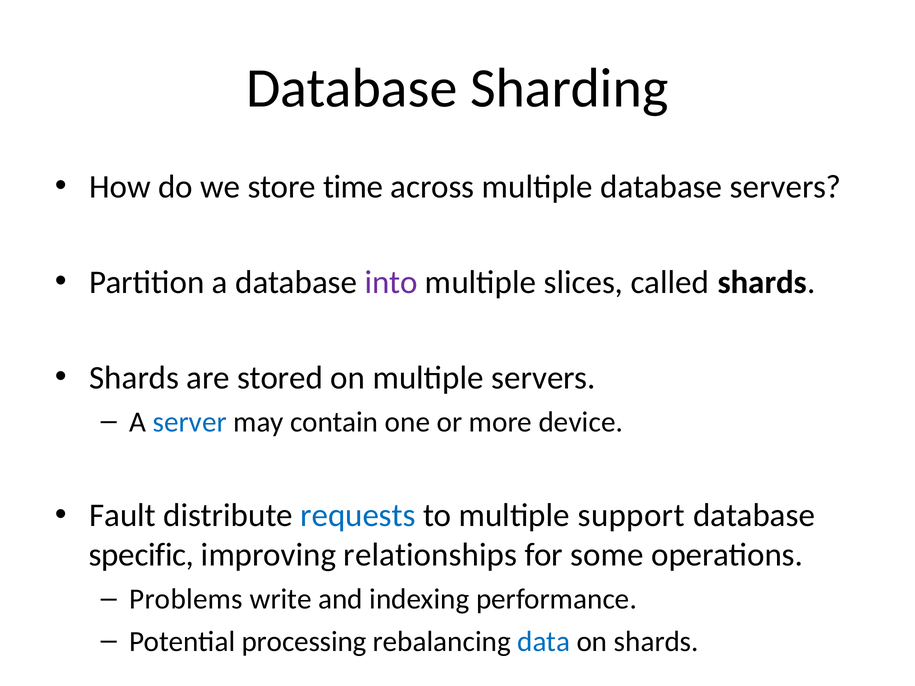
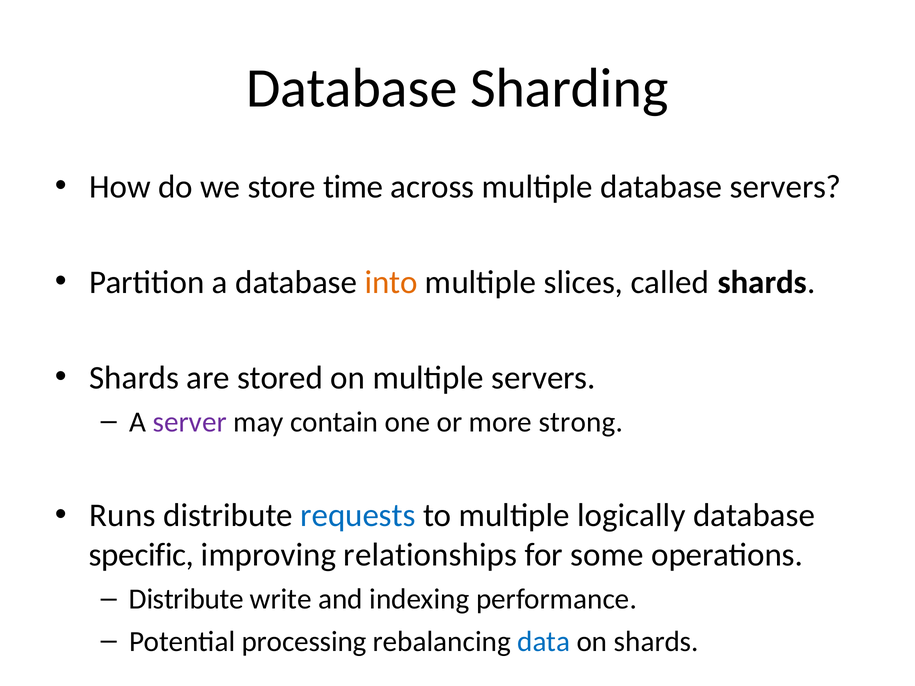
into colour: purple -> orange (391, 282)
server colour: blue -> purple (190, 422)
device: device -> strong (581, 422)
Fault: Fault -> Runs (122, 516)
support: support -> logically (631, 516)
Problems: Problems -> Distribute (186, 599)
